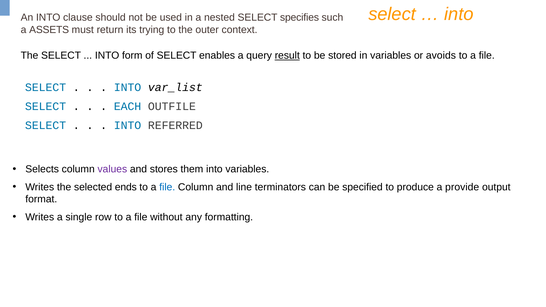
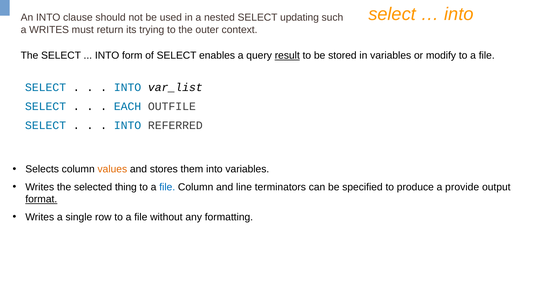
specifies: specifies -> updating (299, 17)
a ASSETS: ASSETS -> WRITES (49, 30)
avoids: avoids -> modify (441, 56)
values colour: purple -> orange (112, 169)
ends: ends -> thing (126, 187)
format underline: none -> present (41, 199)
